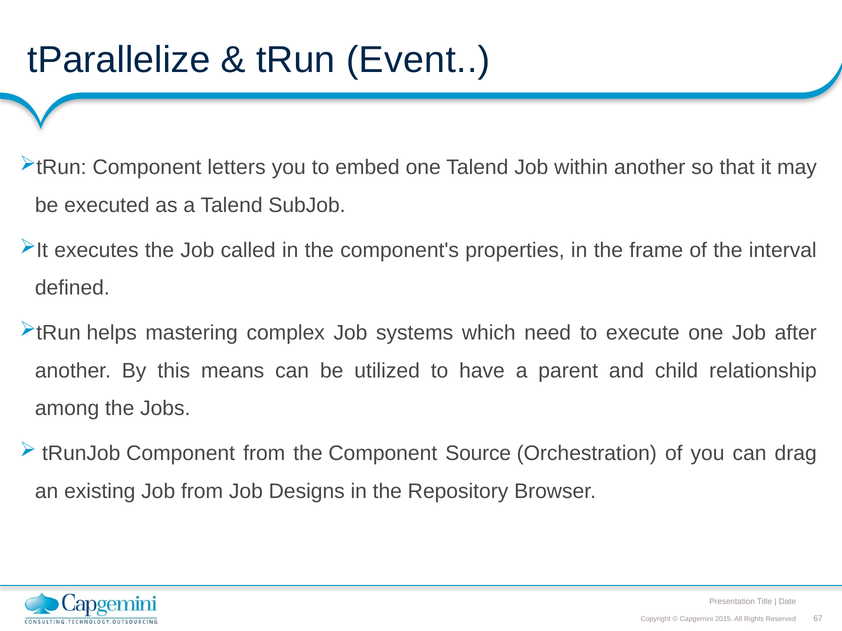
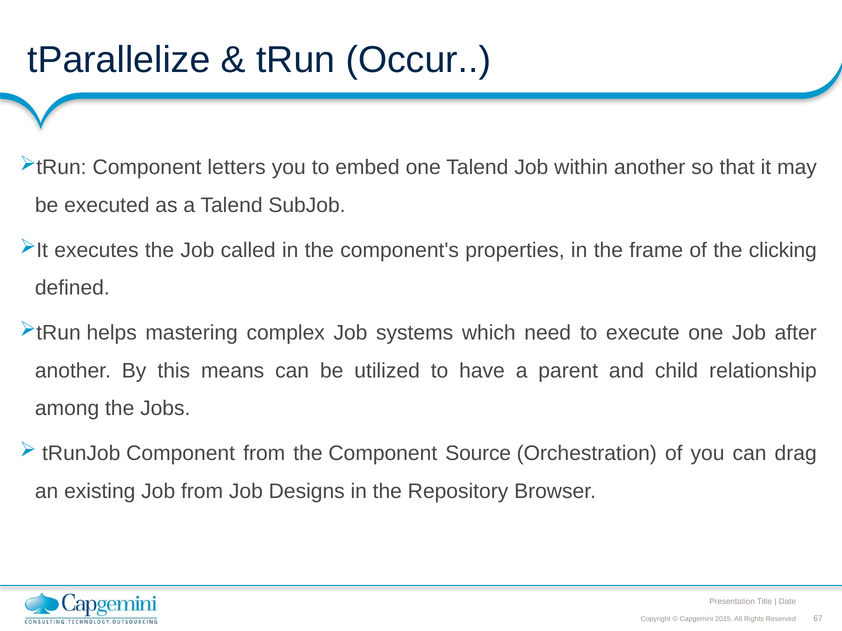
Event: Event -> Occur (418, 60)
interval: interval -> clicking (783, 250)
